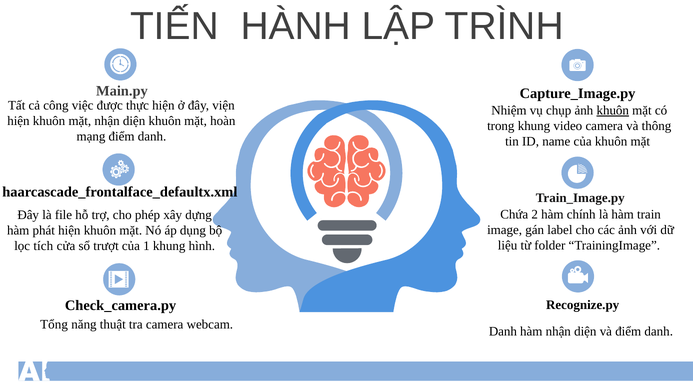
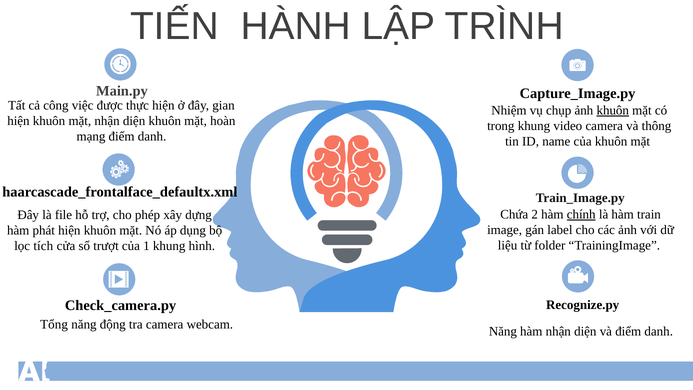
viện: viện -> gian (223, 105)
chính underline: none -> present (581, 214)
thuật: thuật -> động (113, 324)
Danh: Danh -> Năng (503, 331)
